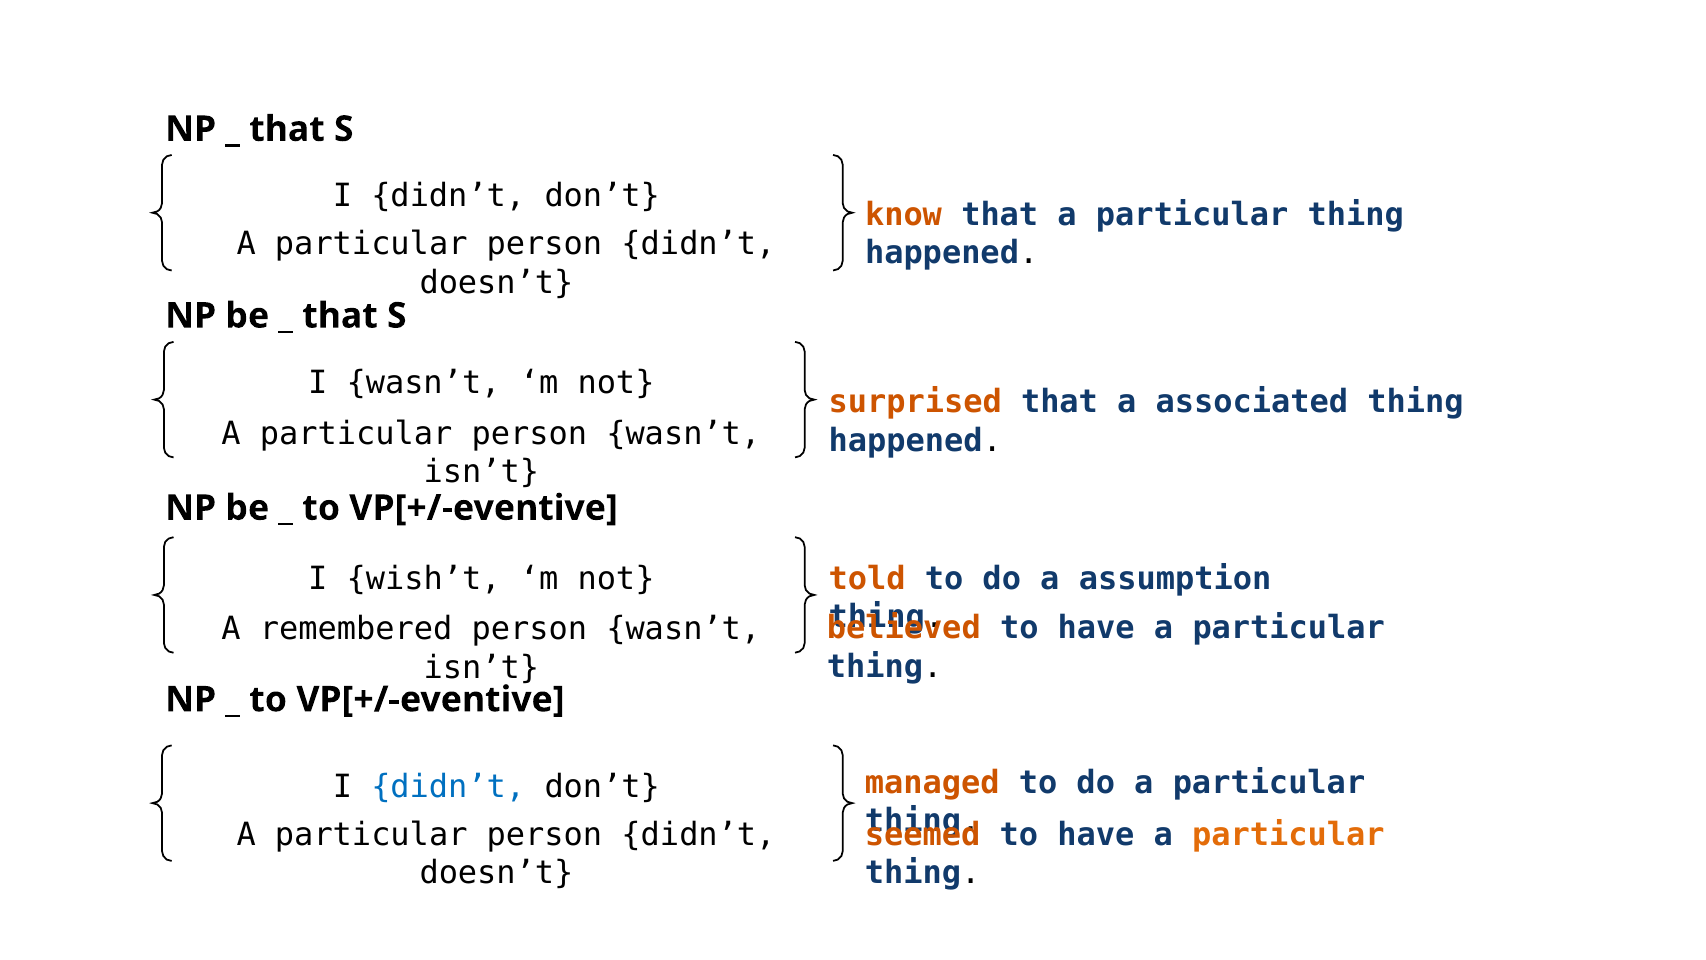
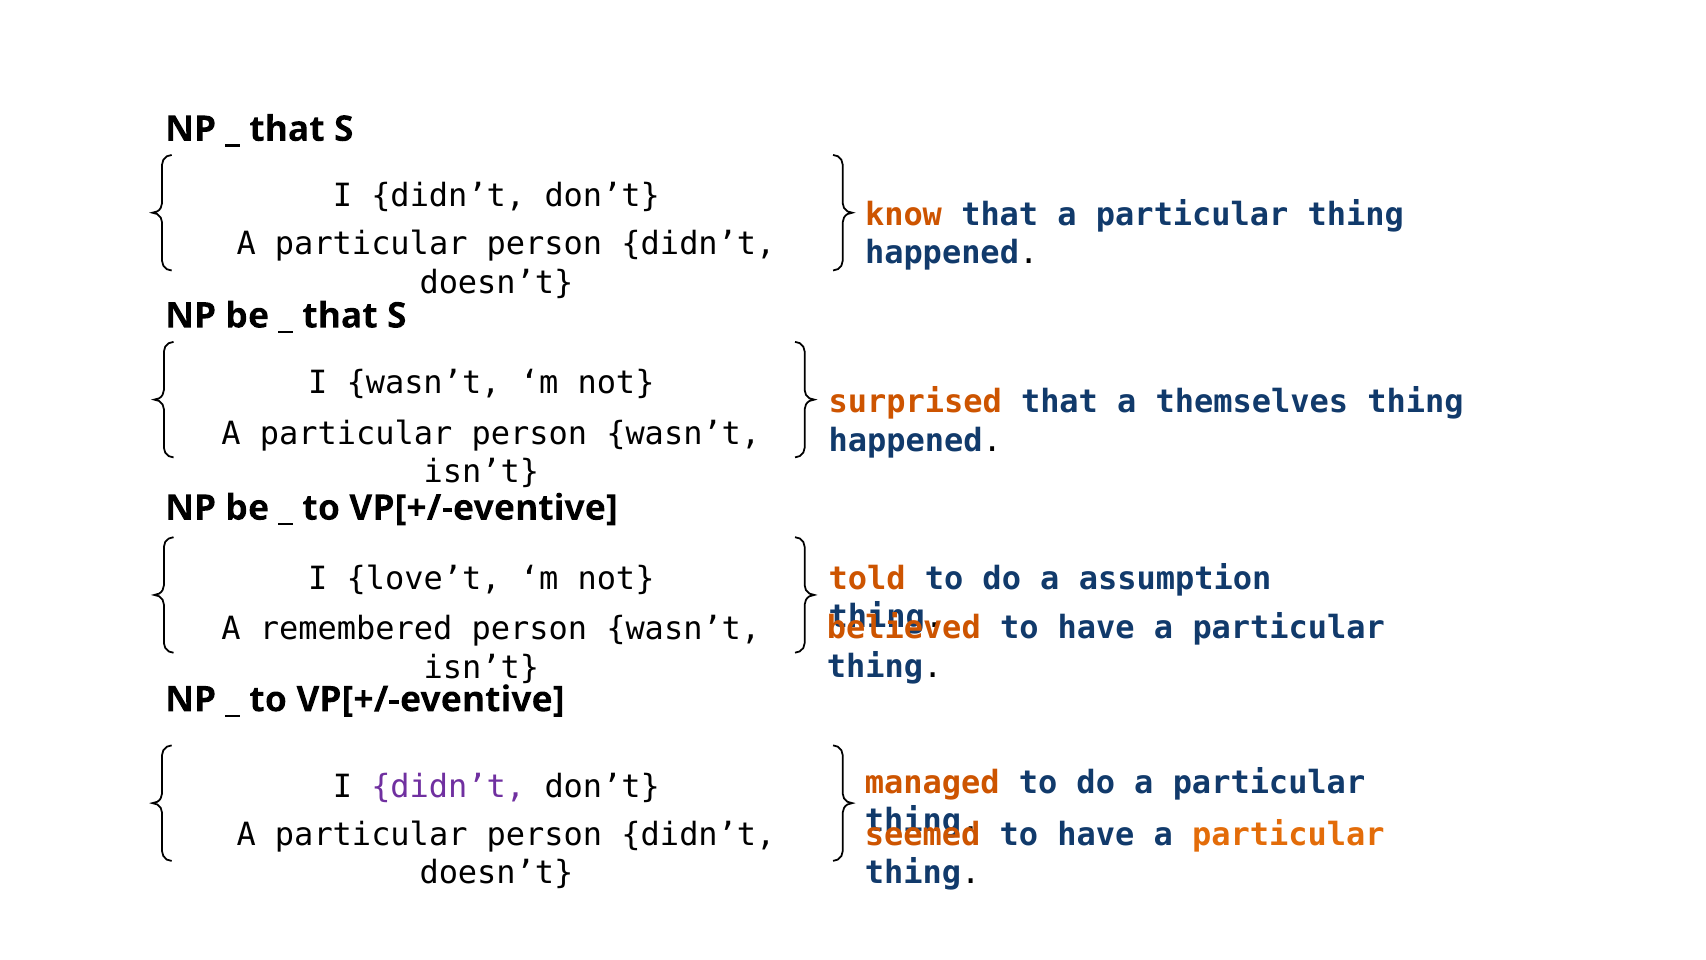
associated: associated -> themselves (1252, 402)
wish’t: wish’t -> love’t (424, 578)
didn’t colour: blue -> purple (448, 786)
